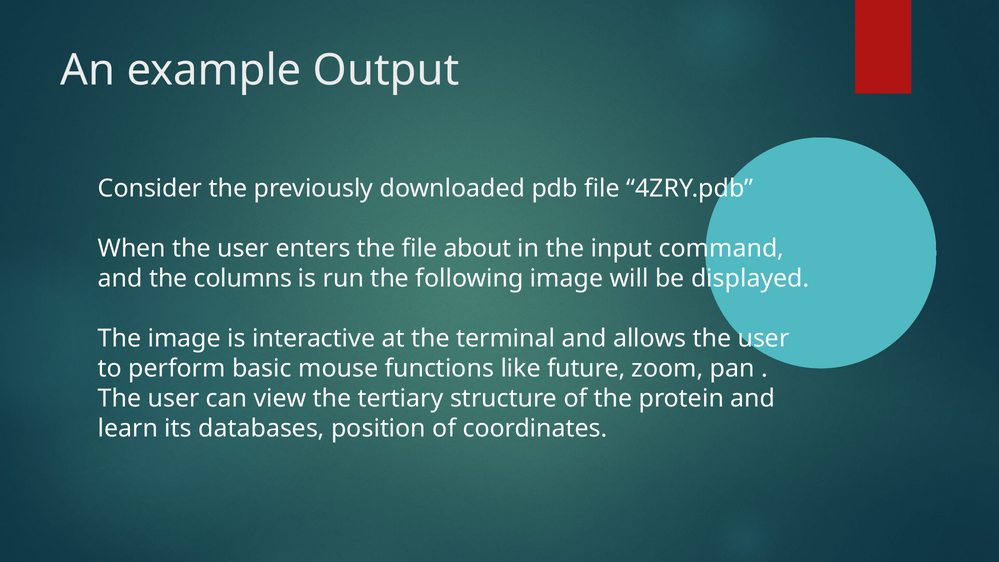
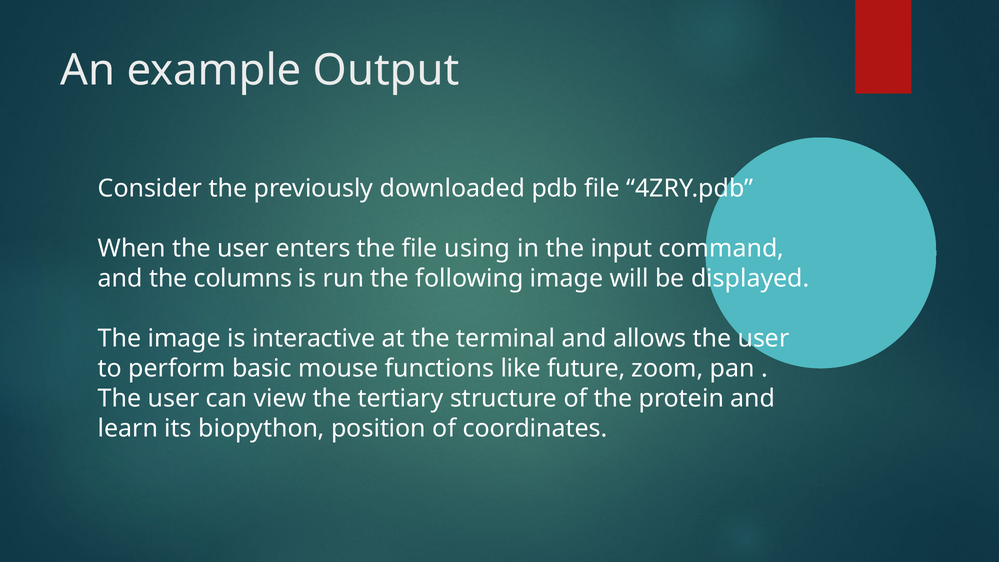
about: about -> using (477, 249)
databases: databases -> biopython (262, 428)
